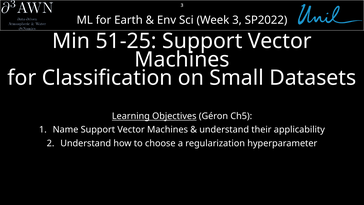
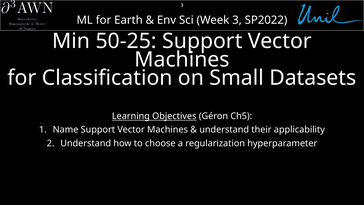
51-25: 51-25 -> 50-25 (126, 41)
